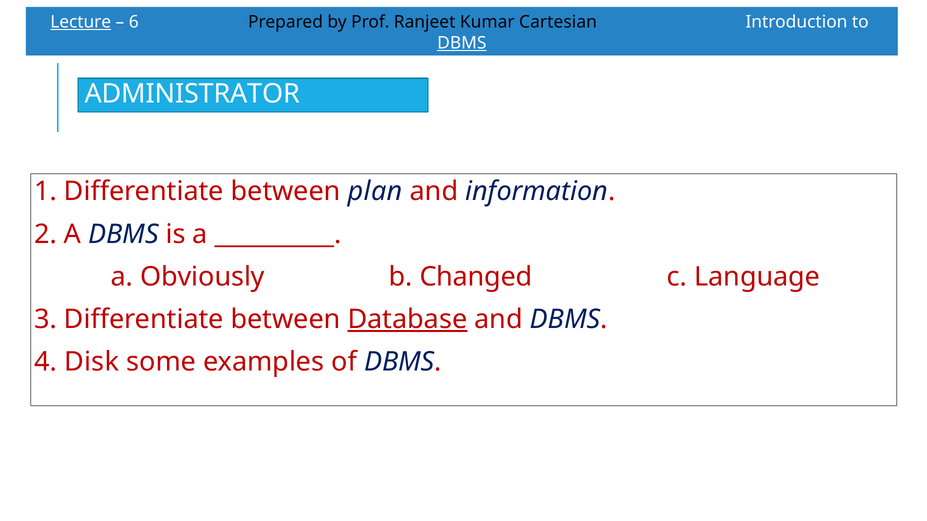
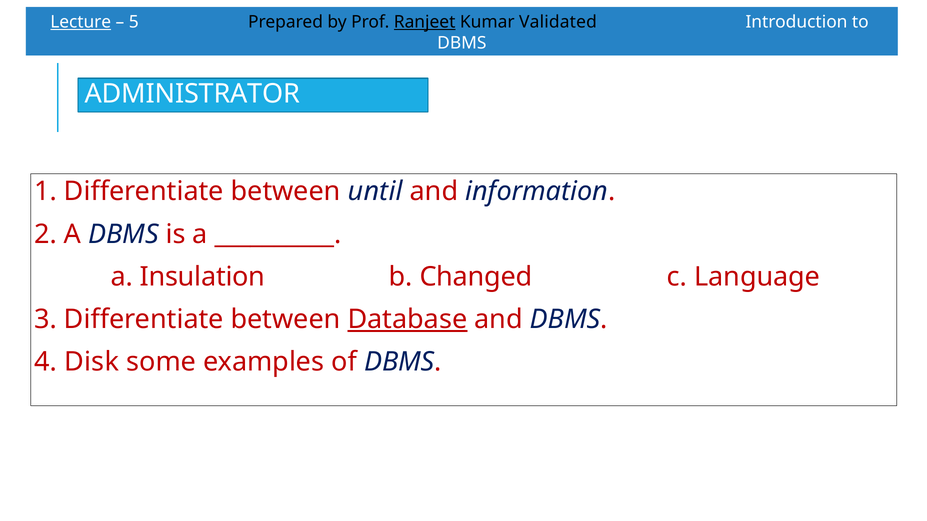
6: 6 -> 5 (134, 22)
Ranjeet underline: none -> present (425, 22)
Cartesian: Cartesian -> Validated (558, 22)
DBMS underline: present -> none (462, 43)
plan: plan -> until (375, 192)
Obviously: Obviously -> Insulation (202, 277)
